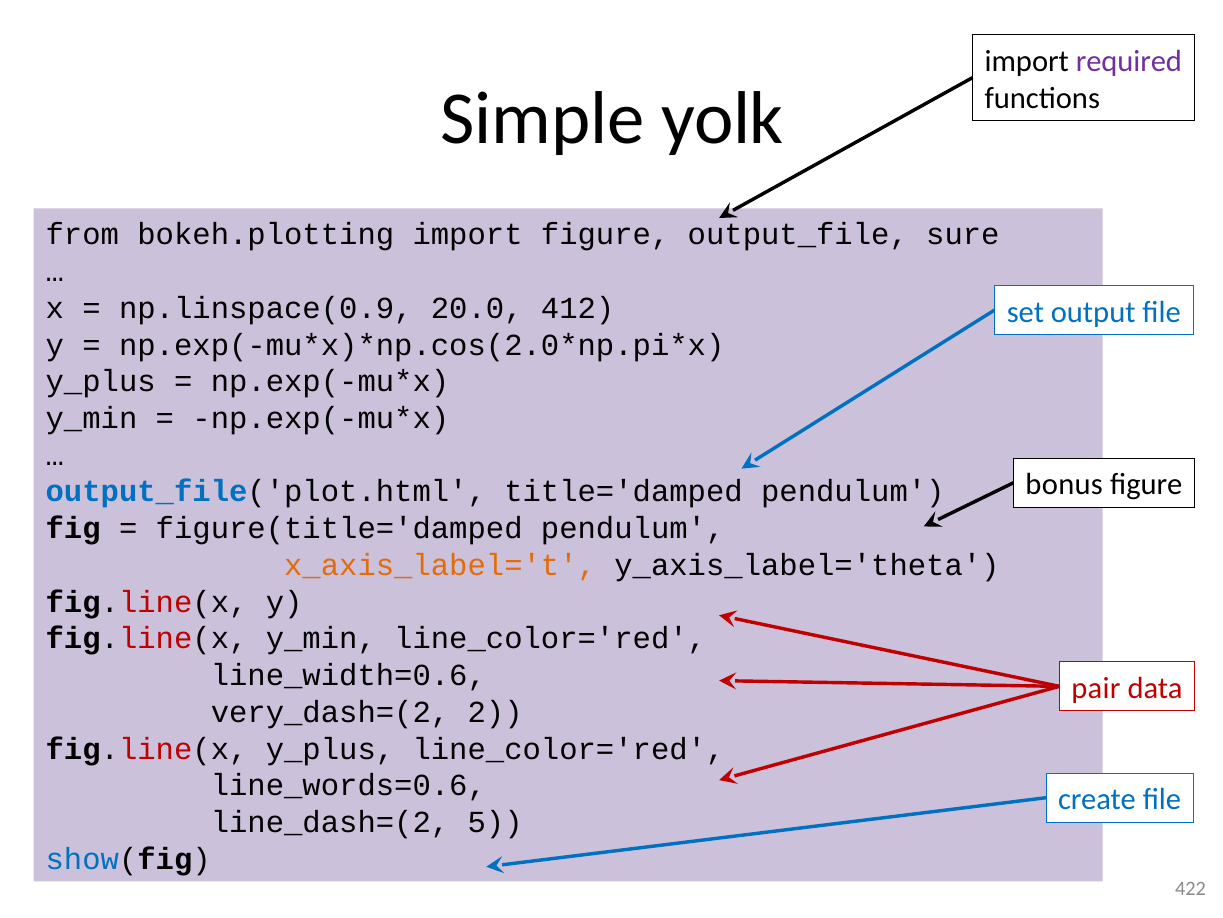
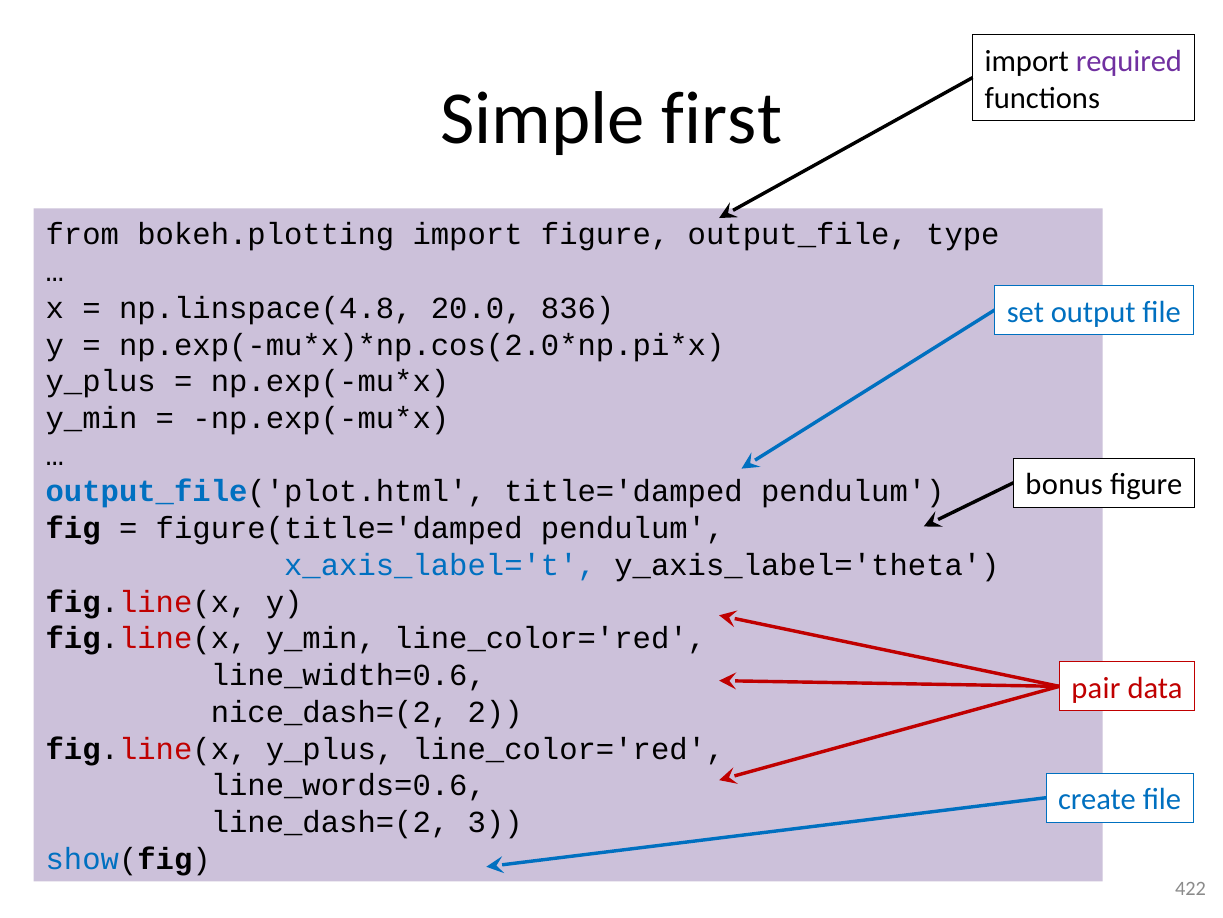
yolk: yolk -> first (722, 118)
sure: sure -> type (963, 235)
np.linspace(0.9: np.linspace(0.9 -> np.linspace(4.8 (266, 308)
412: 412 -> 836 (578, 308)
x_axis_label='t colour: orange -> blue (440, 565)
very_dash=(2: very_dash=(2 -> nice_dash=(2 (330, 712)
5: 5 -> 3 (495, 822)
